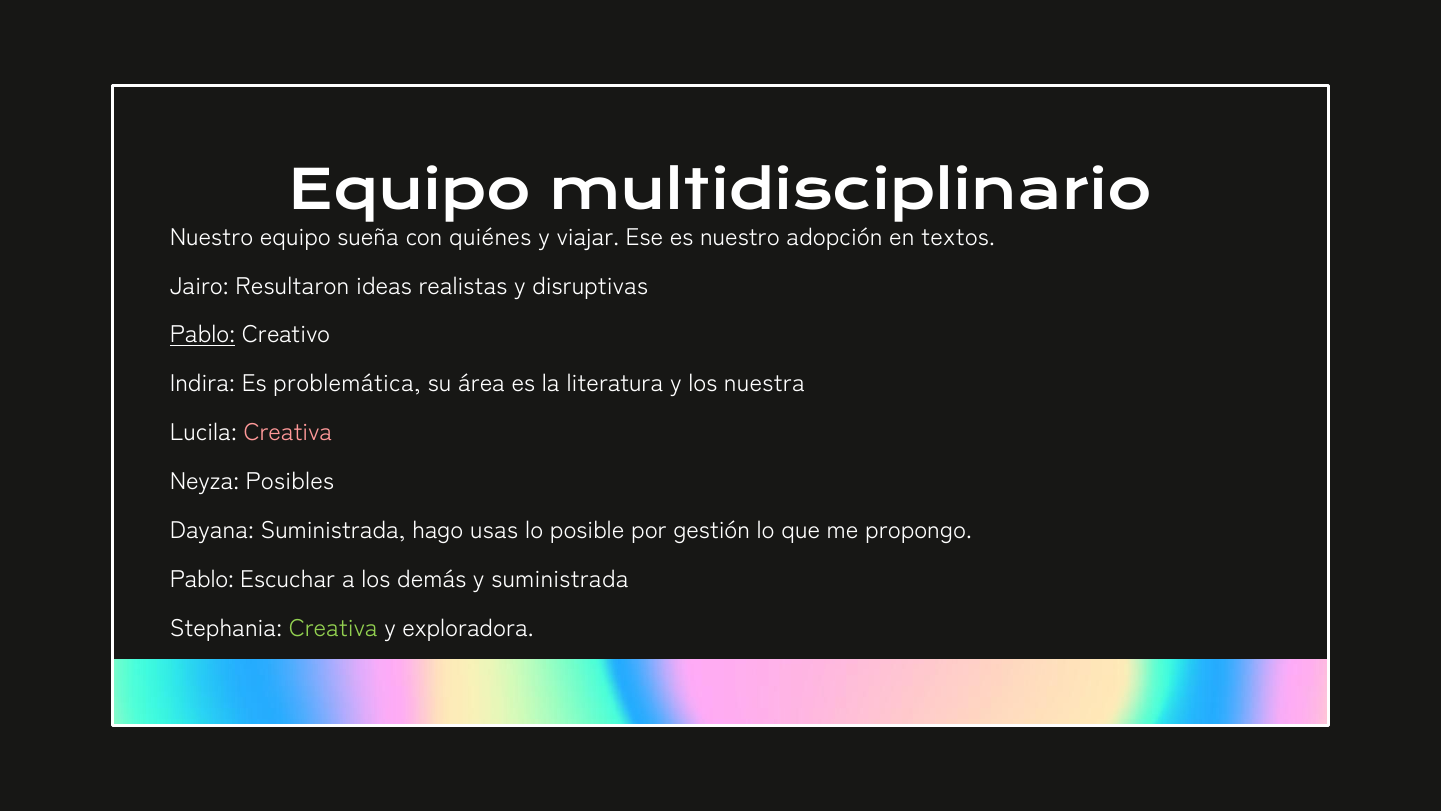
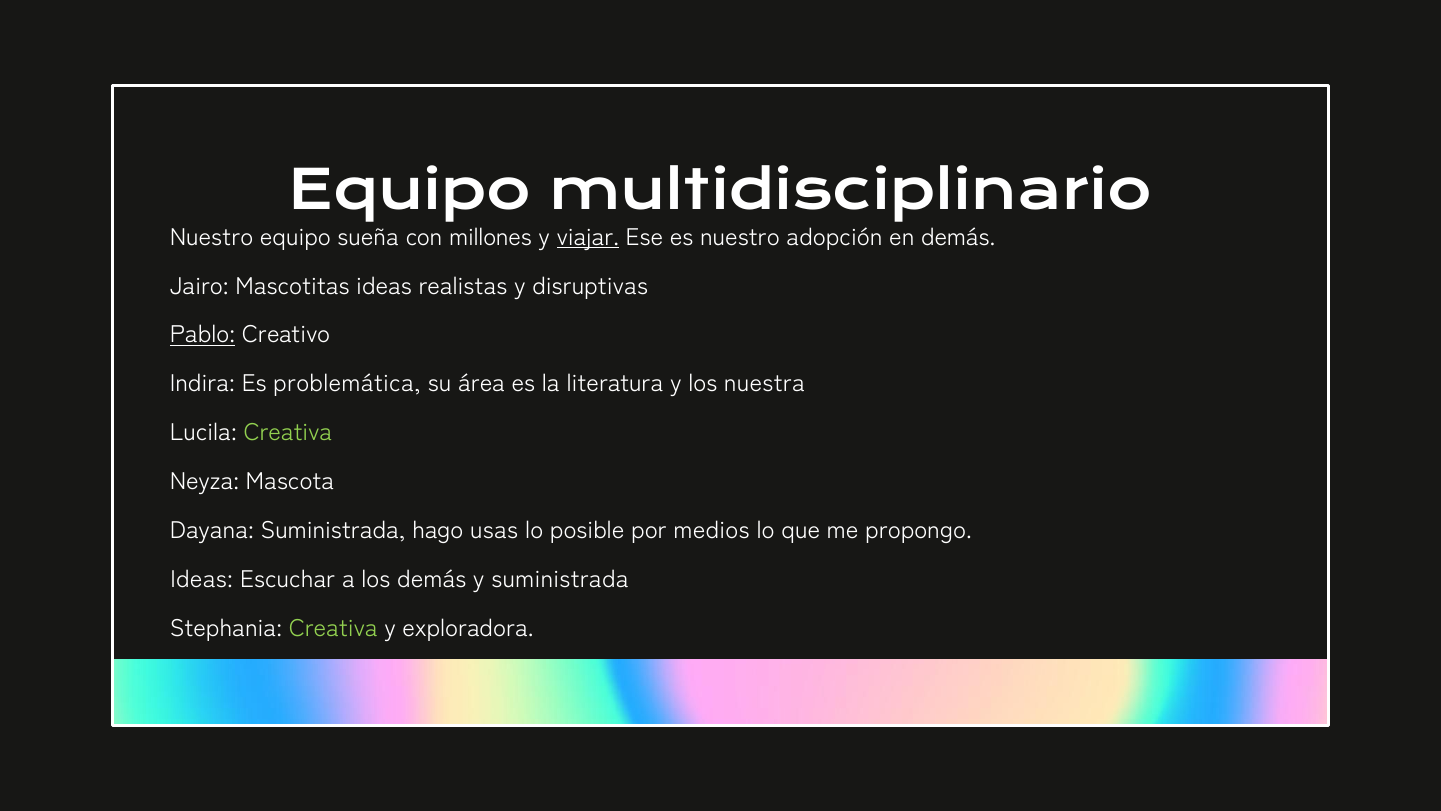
quiénes: quiénes -> millones (490, 237)
viajar underline: none -> present (588, 237)
en textos: textos -> demás (958, 237)
Resultaron: Resultaron -> Mascotitas (292, 286)
Creativa colour: pink -> light green (288, 433)
Posibles: Posibles -> Mascota (290, 481)
gestión: gestión -> medios (712, 530)
Pablo: Pablo -> Ideas (202, 579)
